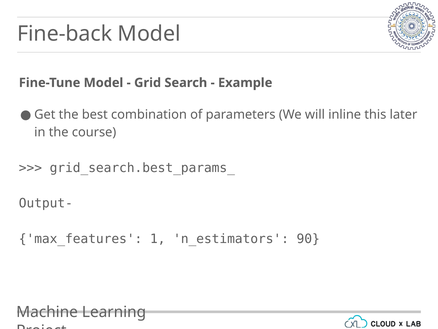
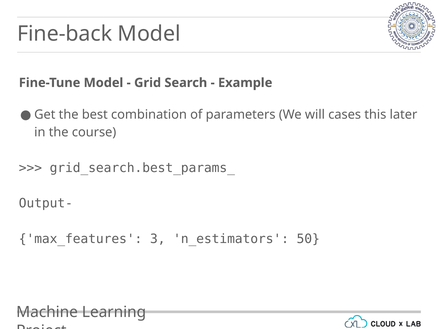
inline: inline -> cases (345, 114)
1: 1 -> 3 (158, 238)
90: 90 -> 50 (308, 238)
